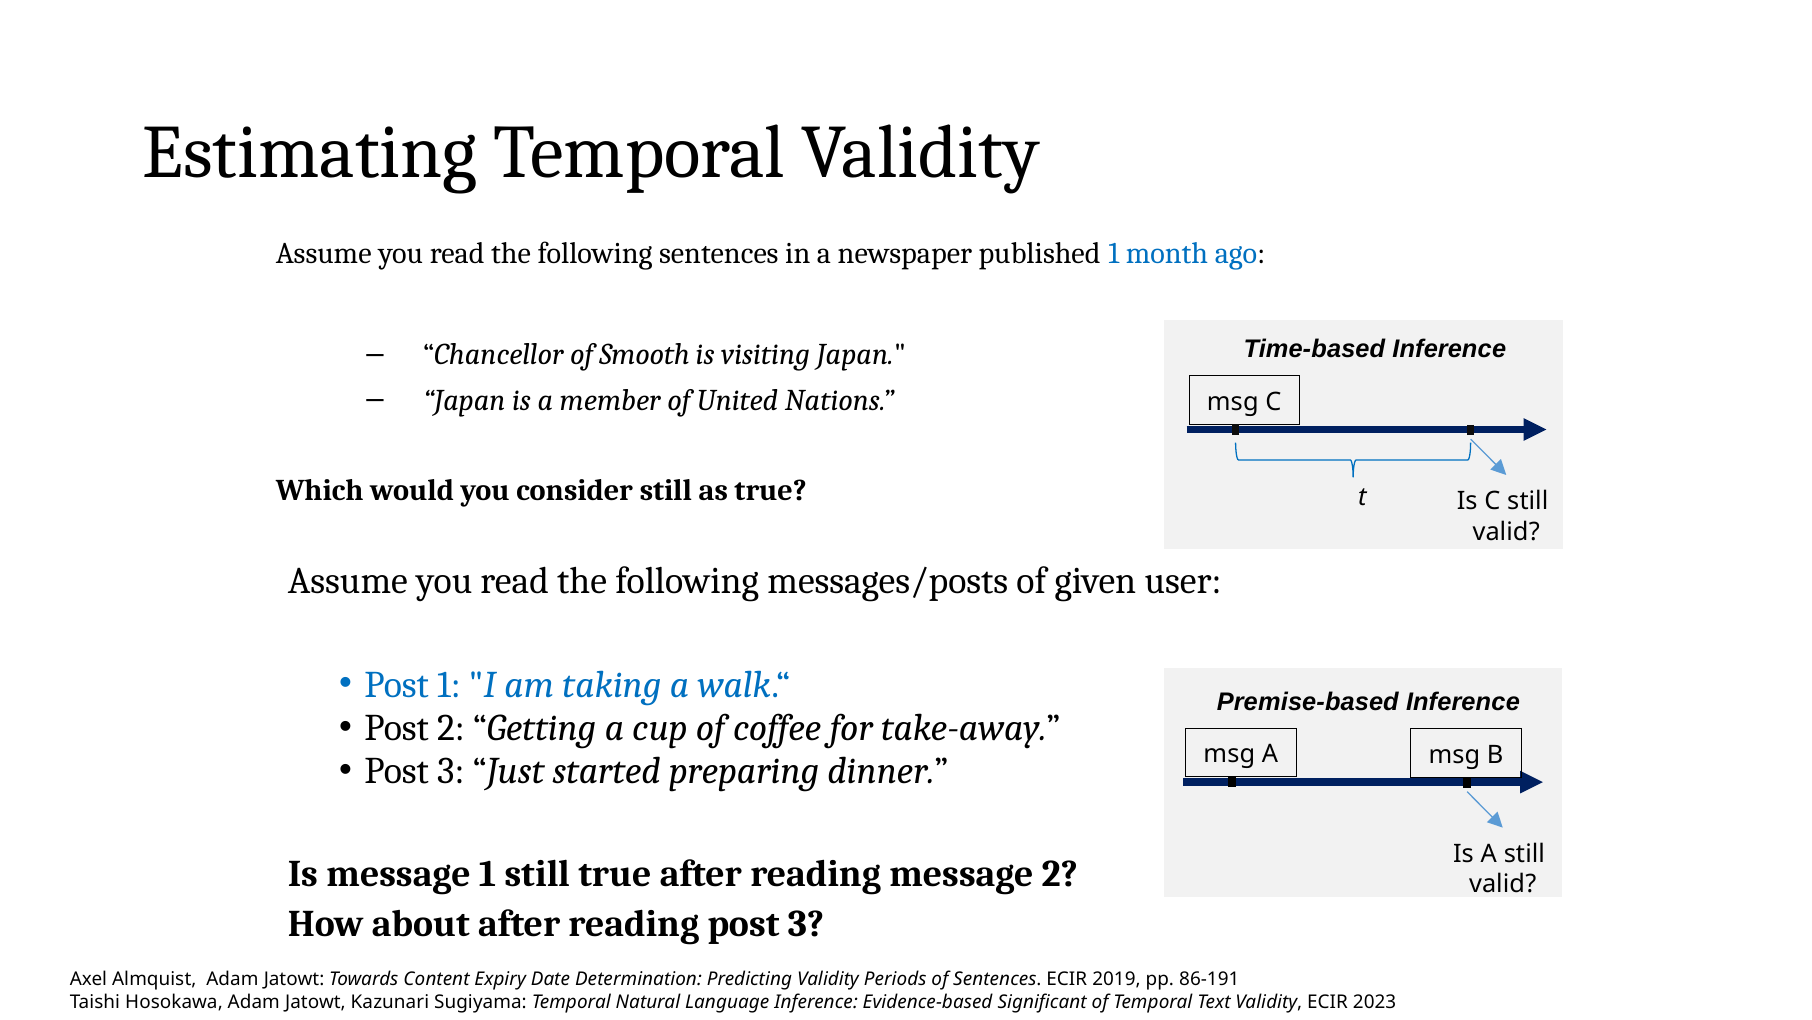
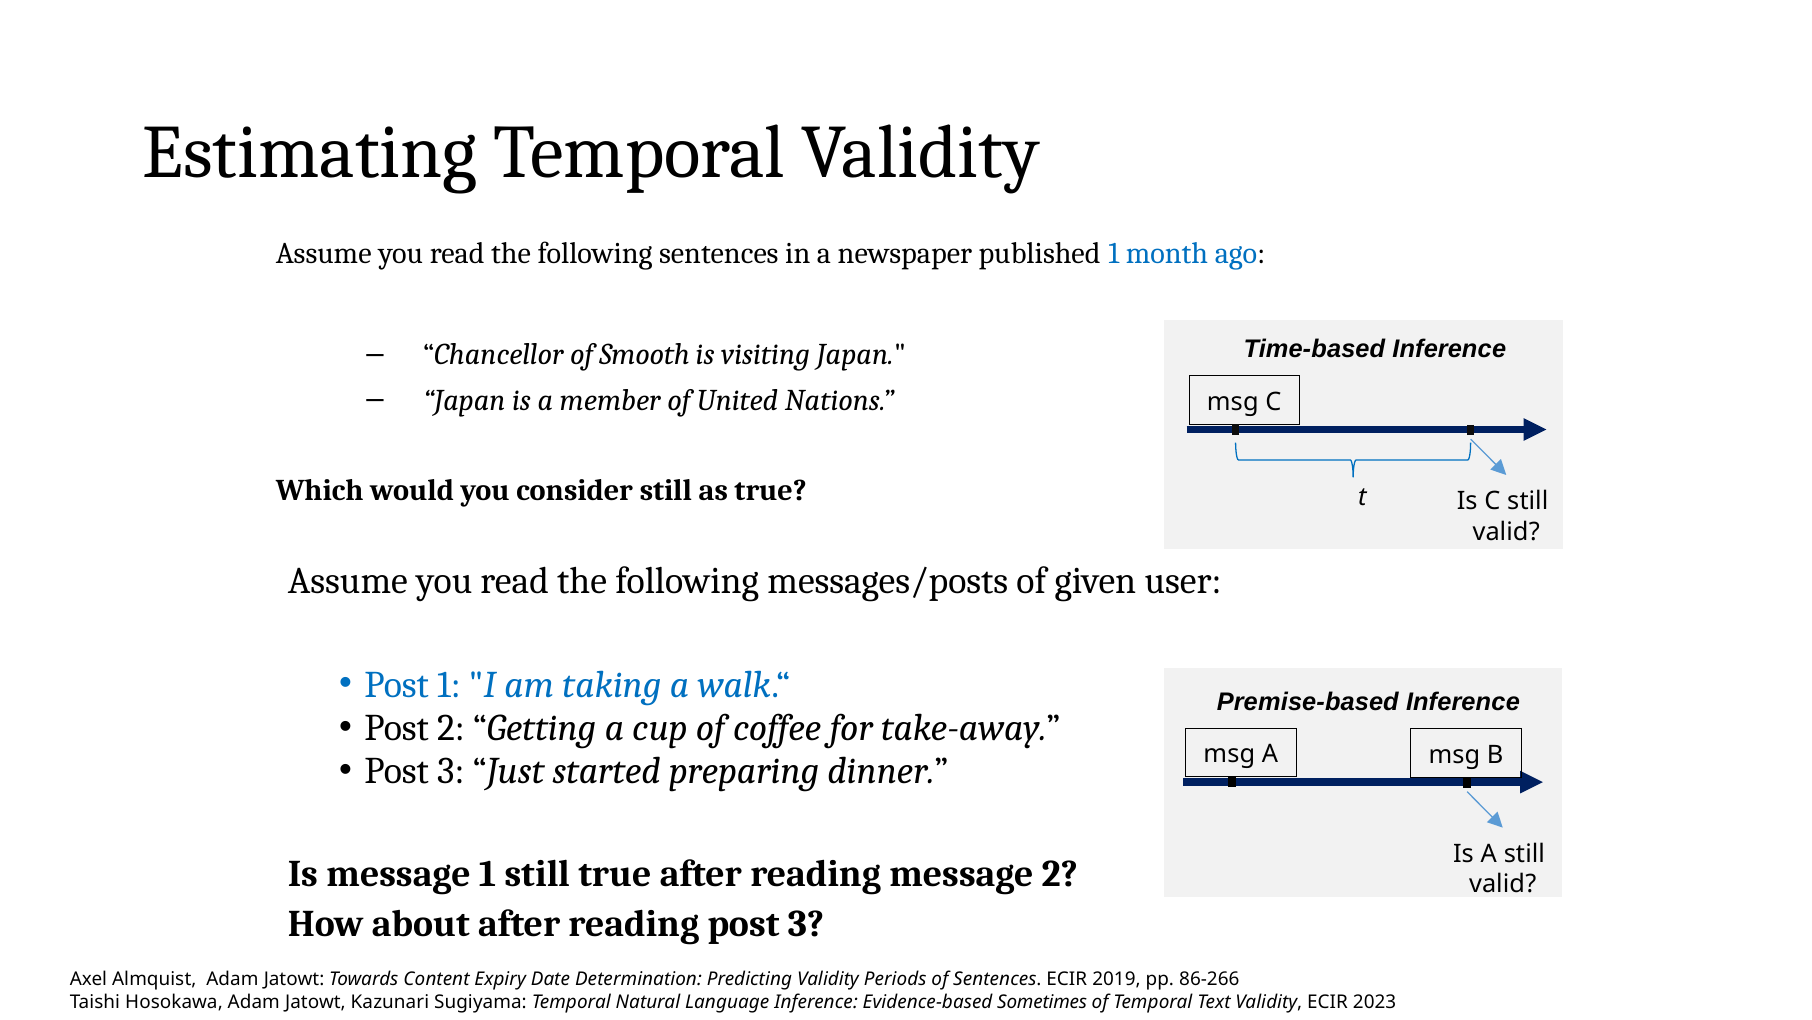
86-191: 86-191 -> 86-266 (1209, 979)
Significant: Significant -> Sometimes (1042, 1001)
